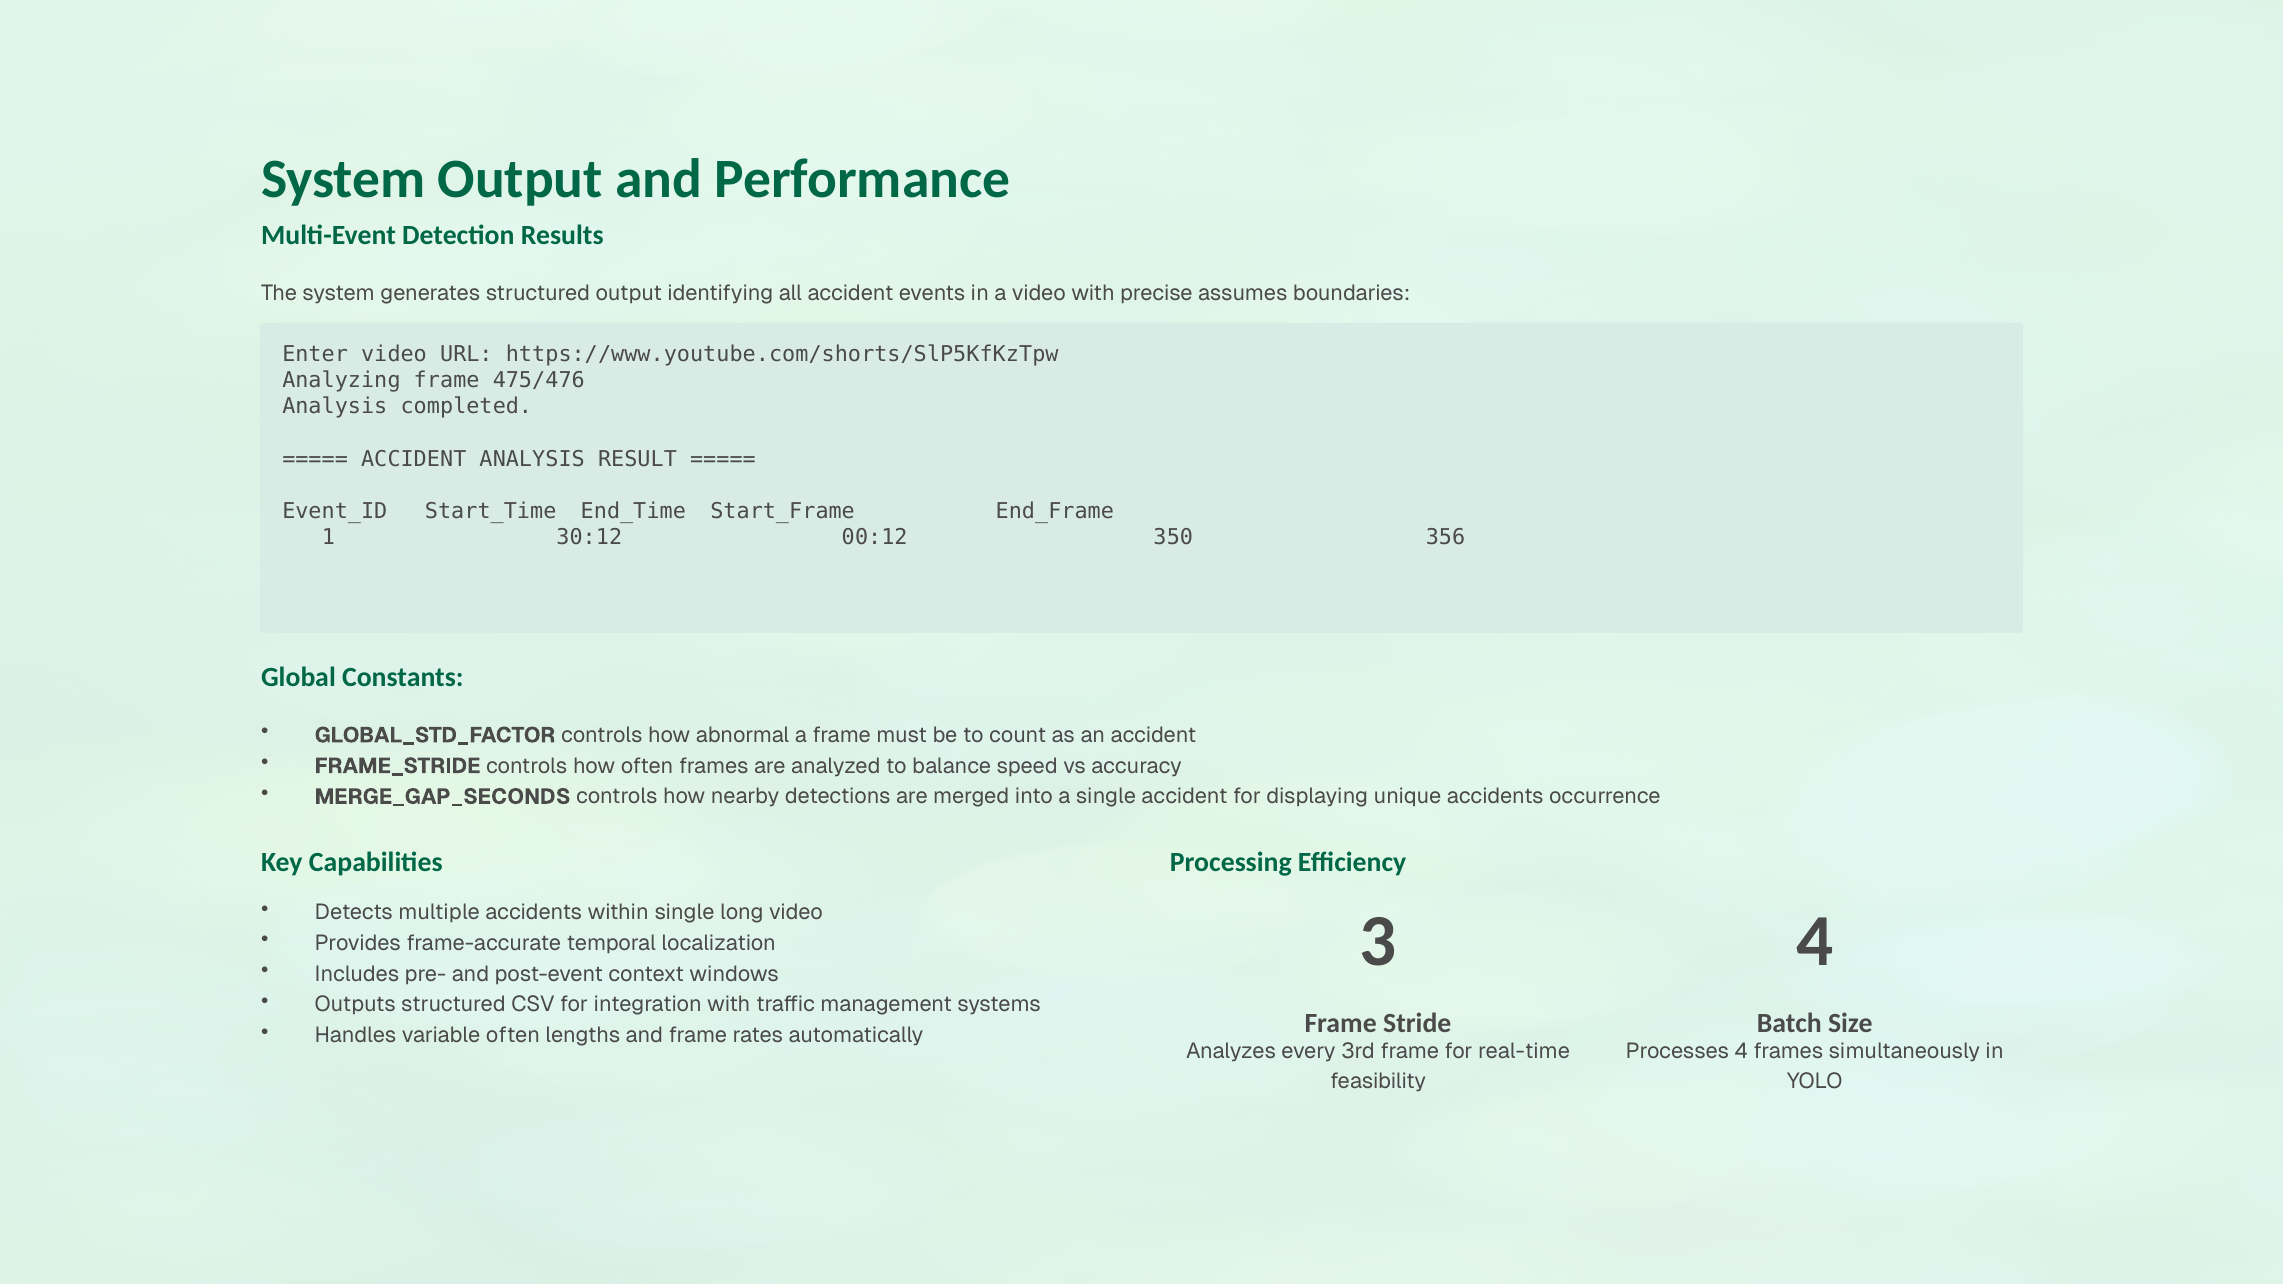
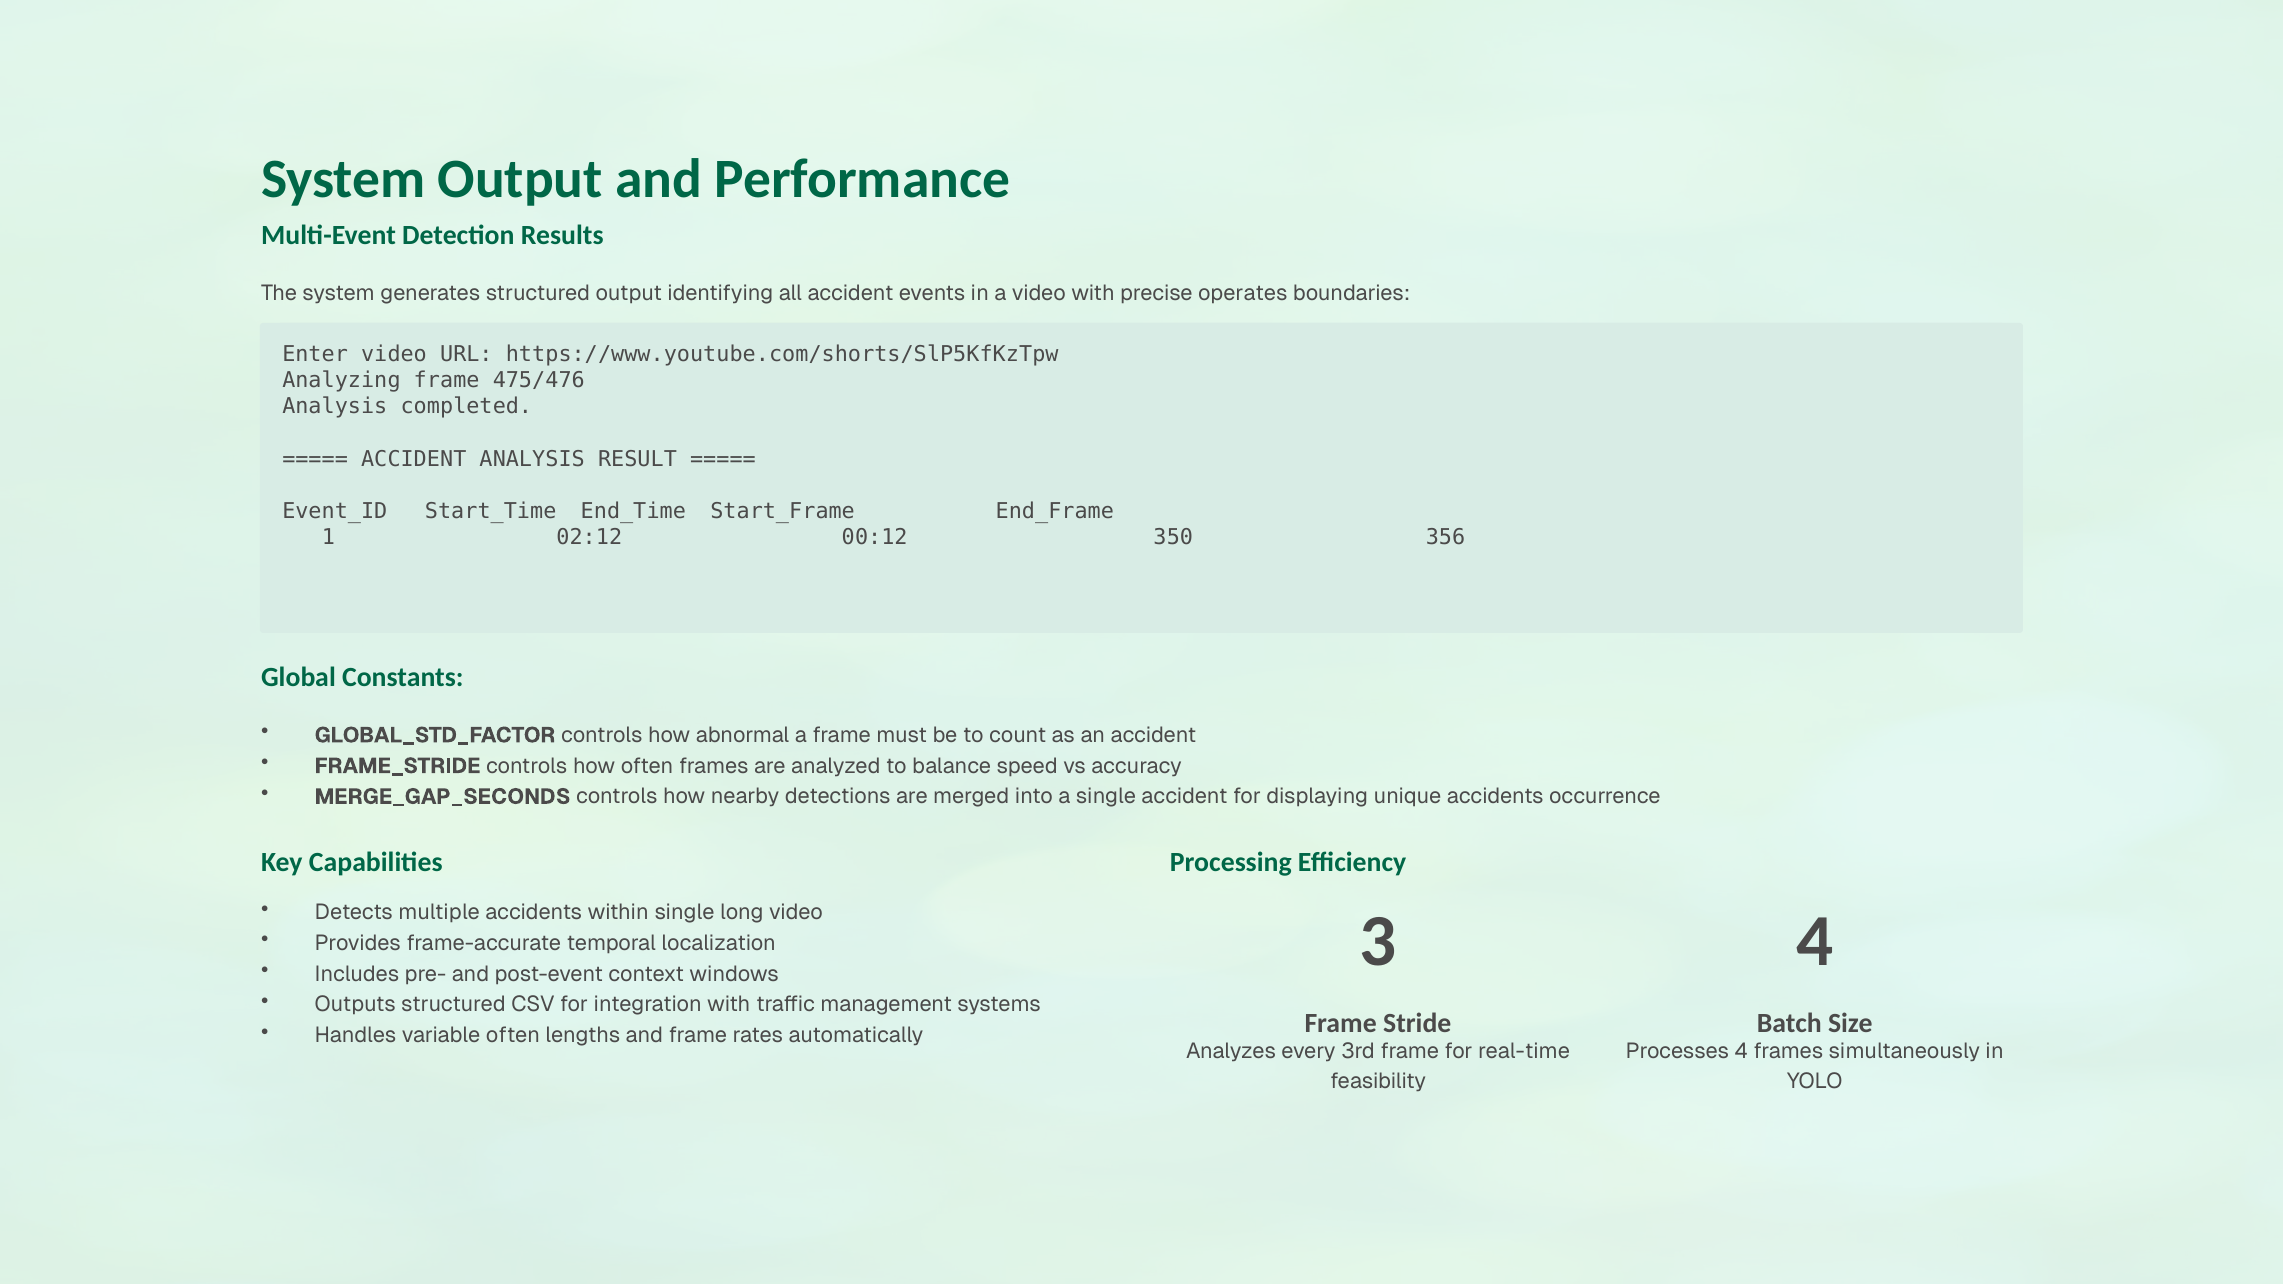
assumes: assumes -> operates (1243, 293)
30:12: 30:12 -> 02:12 (589, 538)
